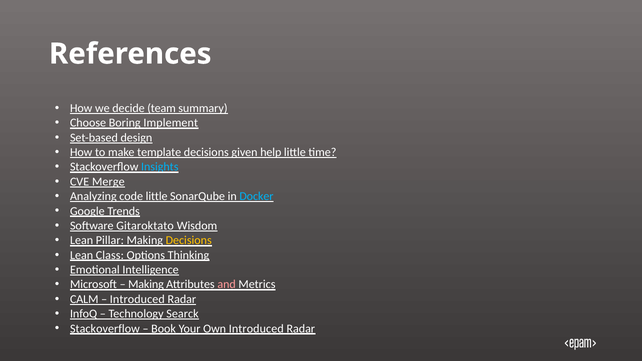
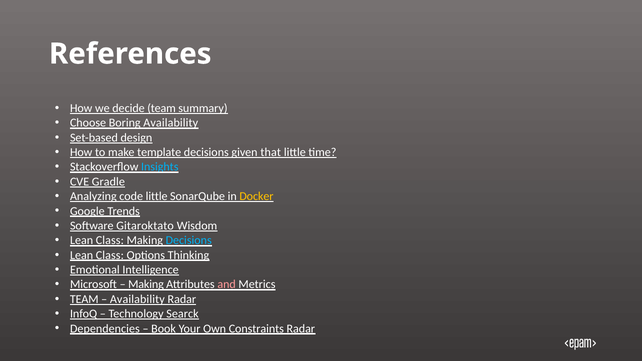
Boring Implement: Implement -> Availability (171, 123)
help: help -> that (271, 152)
Merge: Merge -> Gradle (108, 182)
Docker colour: light blue -> yellow (256, 196)
Pillar: Pillar -> Class (110, 241)
Decisions colour: yellow -> light blue (189, 241)
CALM: CALM -> TEAM (84, 299)
Introduced: Introduced -> Availability (137, 299)
Stackoverflow: Stackoverflow -> Dependencies (105, 329)
Own Introduced: Introduced -> Constraints (256, 329)
